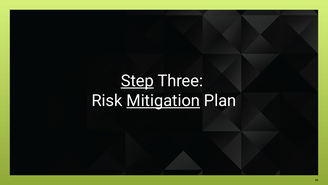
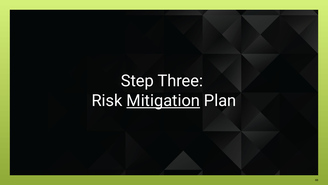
Step underline: present -> none (137, 81)
